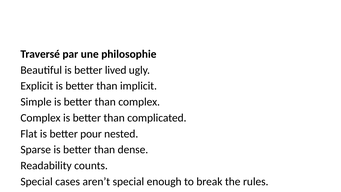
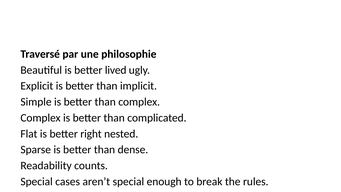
better pour: pour -> right (91, 134)
